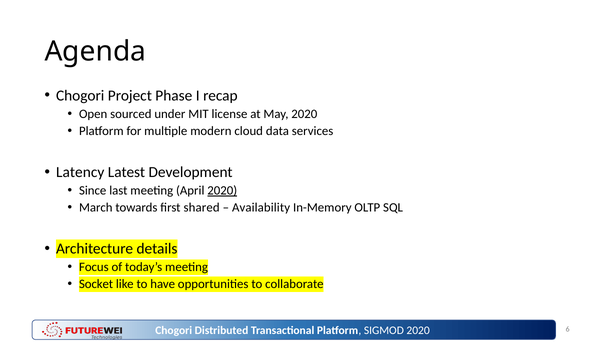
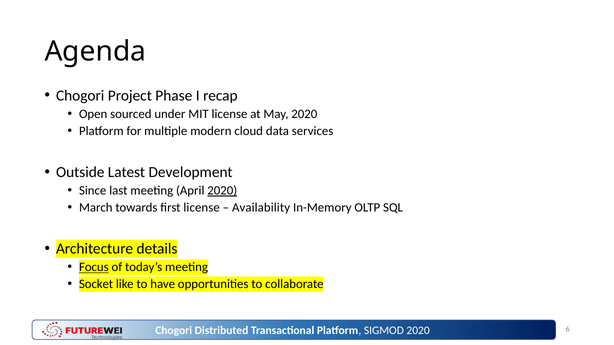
Latency: Latency -> Outside (80, 172)
first shared: shared -> license (202, 208)
Focus underline: none -> present (94, 267)
